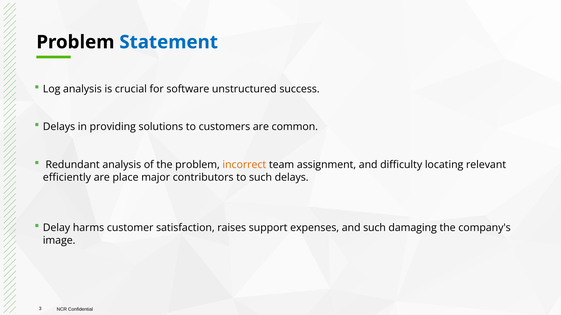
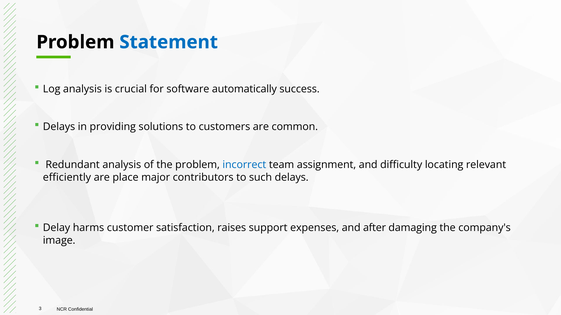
unstructured: unstructured -> automatically (244, 89)
incorrect colour: orange -> blue (244, 165)
and such: such -> after (375, 228)
